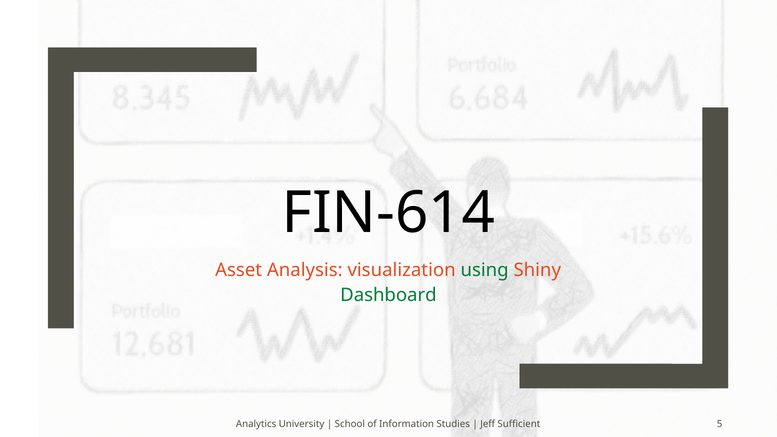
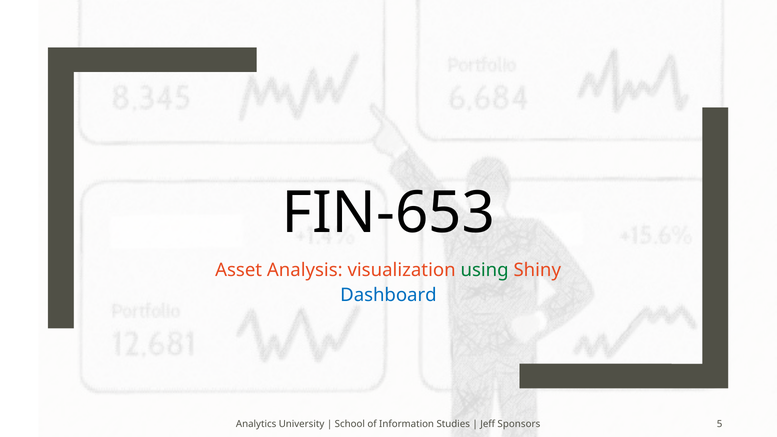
FIN-614: FIN-614 -> FIN-653 (389, 213)
Dashboard colour: green -> blue (388, 295)
Sufficient: Sufficient -> Sponsors (519, 424)
